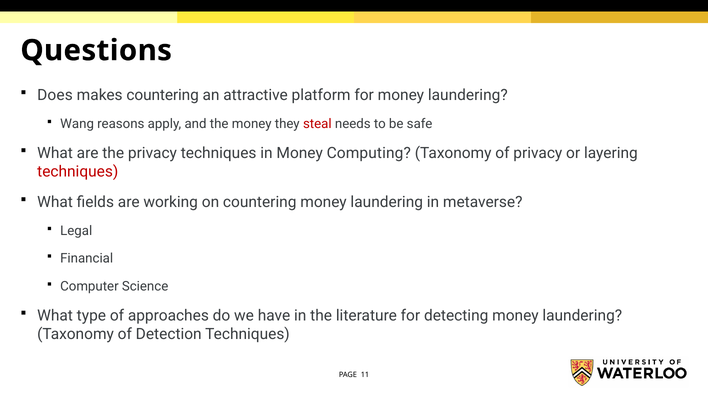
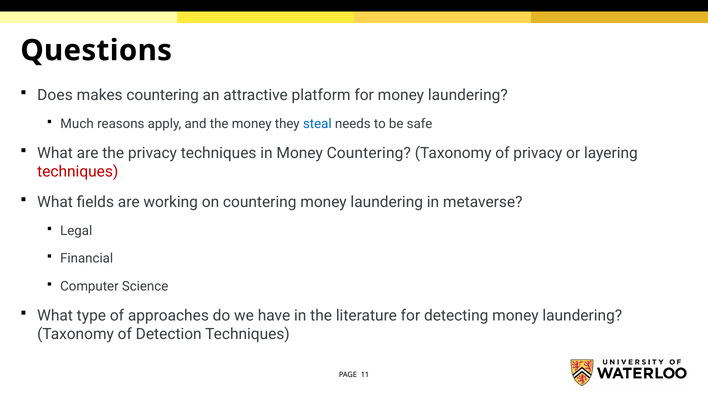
Wang: Wang -> Much (77, 124)
steal colour: red -> blue (317, 124)
Money Computing: Computing -> Countering (369, 153)
